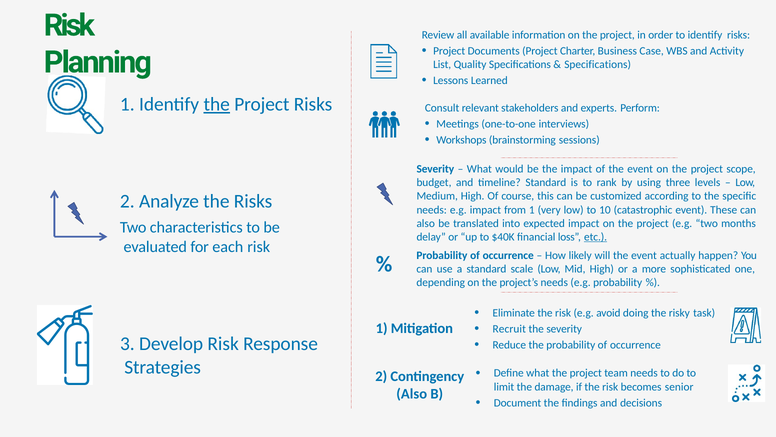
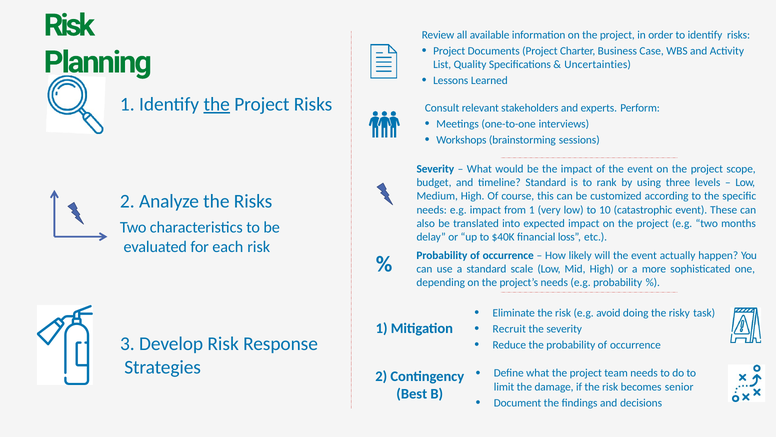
Specifications: Specifications -> Uncertainties (598, 65)
etc underline: present -> none (596, 237)
Also: Also -> Best (412, 394)
